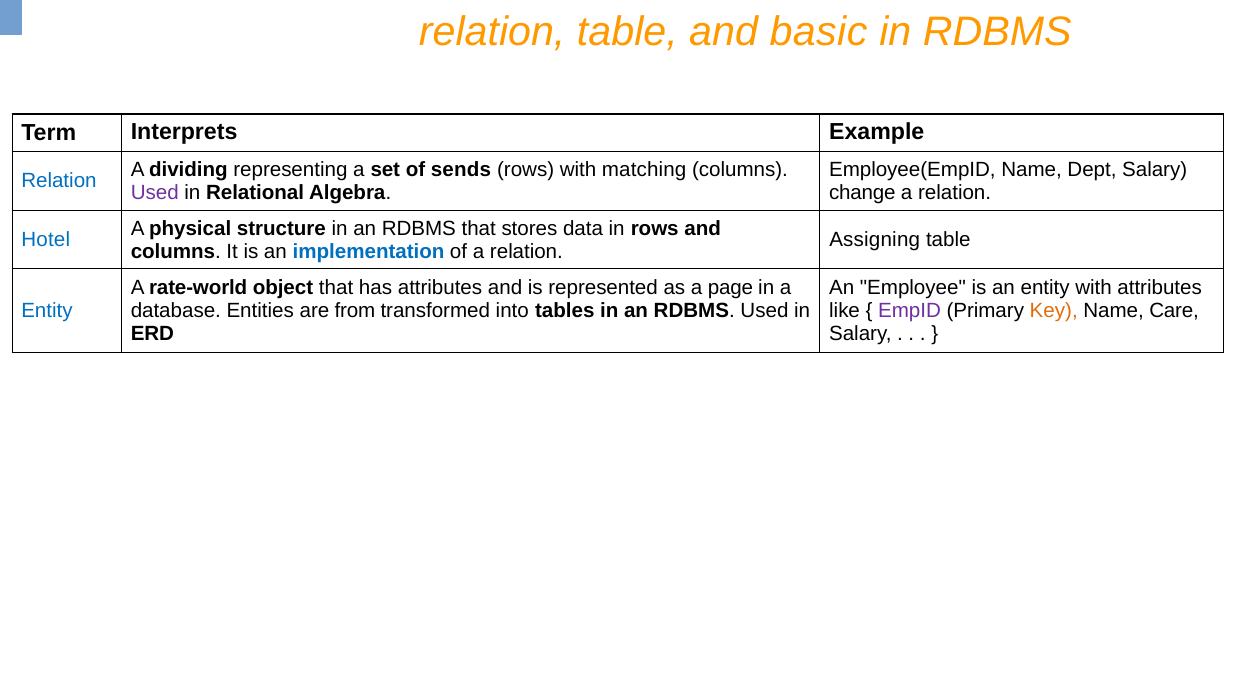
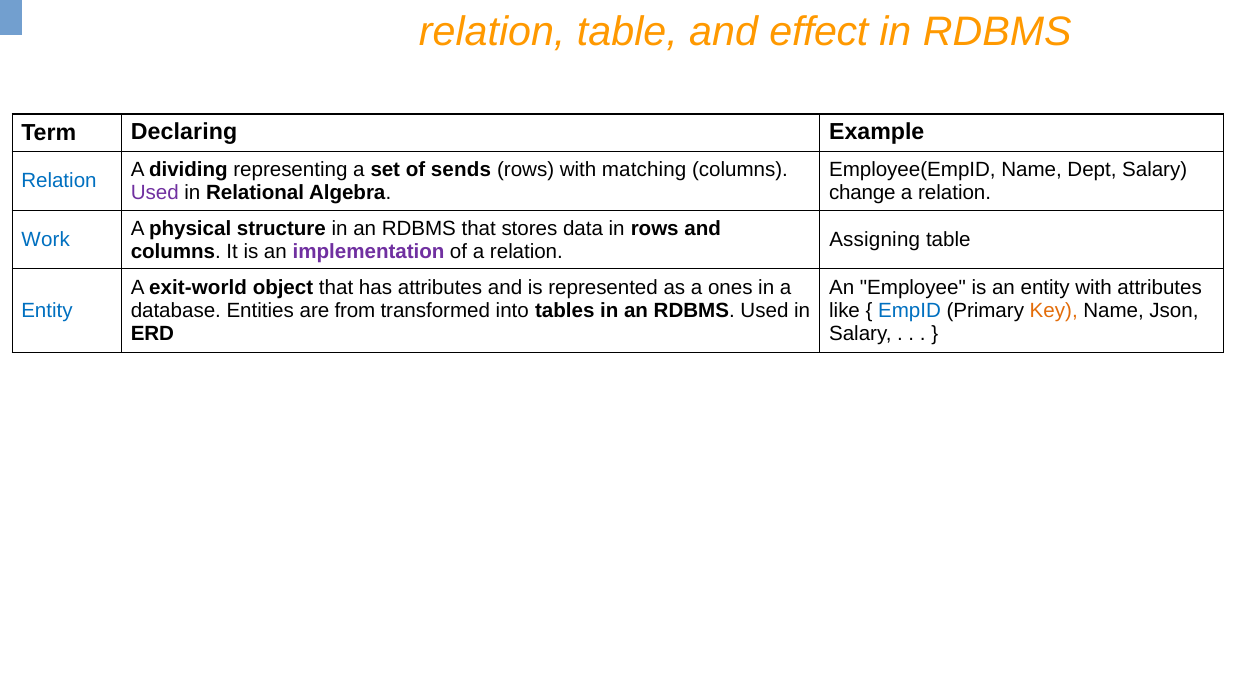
basic: basic -> effect (819, 32)
Interprets: Interprets -> Declaring (184, 132)
Hotel: Hotel -> Work (46, 240)
implementation colour: blue -> purple (369, 251)
rate-world: rate-world -> exit-world (198, 288)
page: page -> ones (730, 288)
EmpID colour: purple -> blue (909, 311)
Care: Care -> Json (1174, 311)
